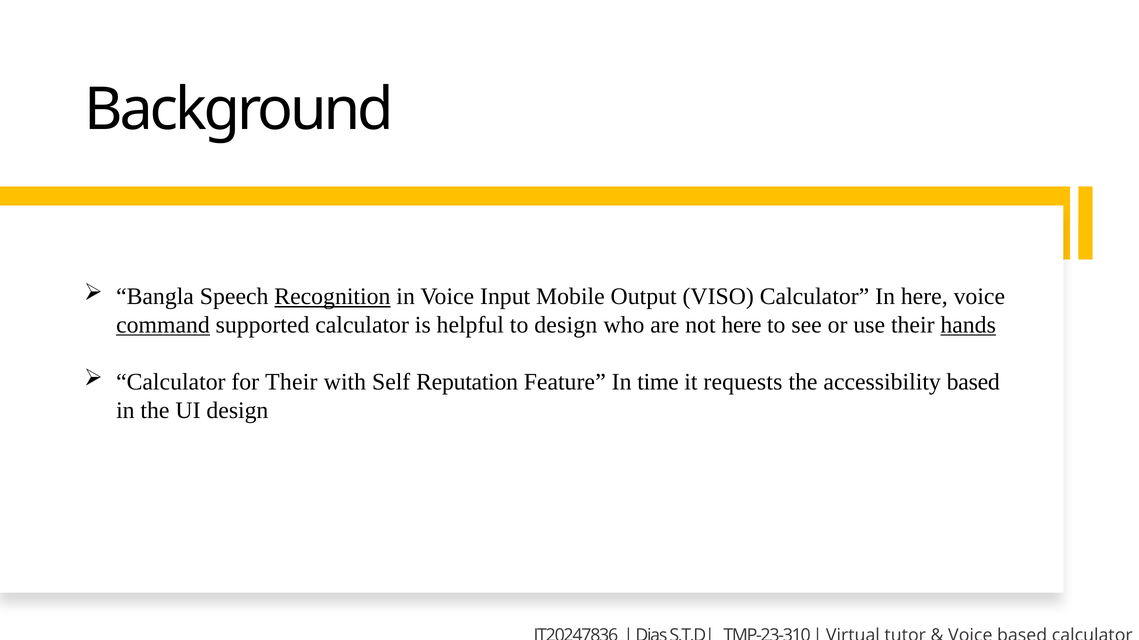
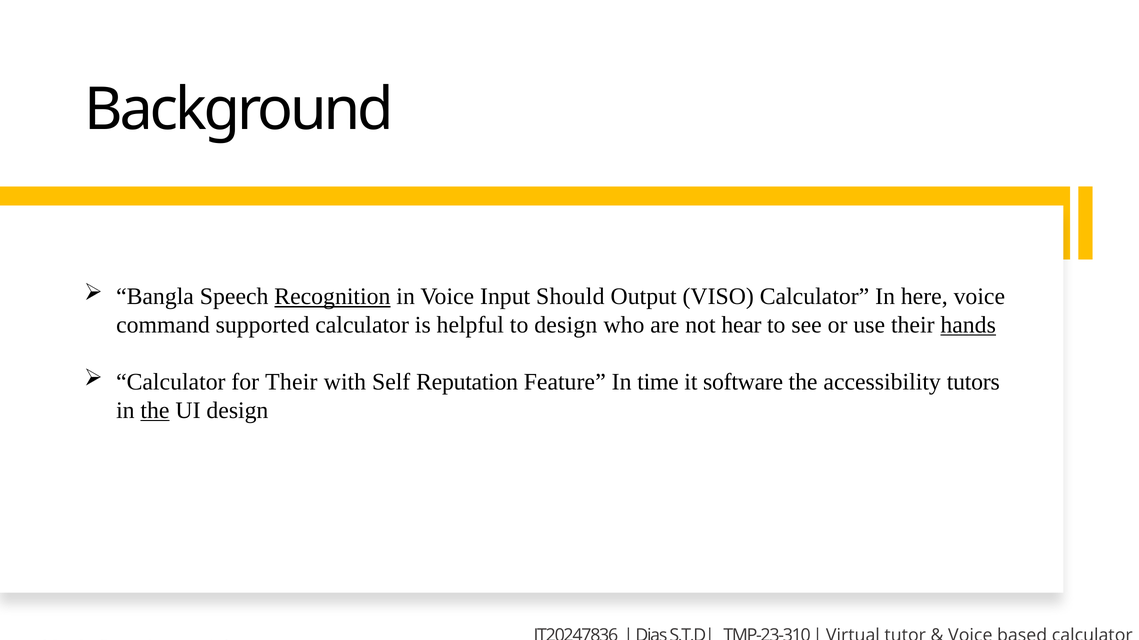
Mobile: Mobile -> Should (570, 297)
command underline: present -> none (163, 325)
not here: here -> hear (741, 325)
requests: requests -> software (743, 382)
accessibility based: based -> tutors (973, 382)
the underline: none -> present (155, 411)
